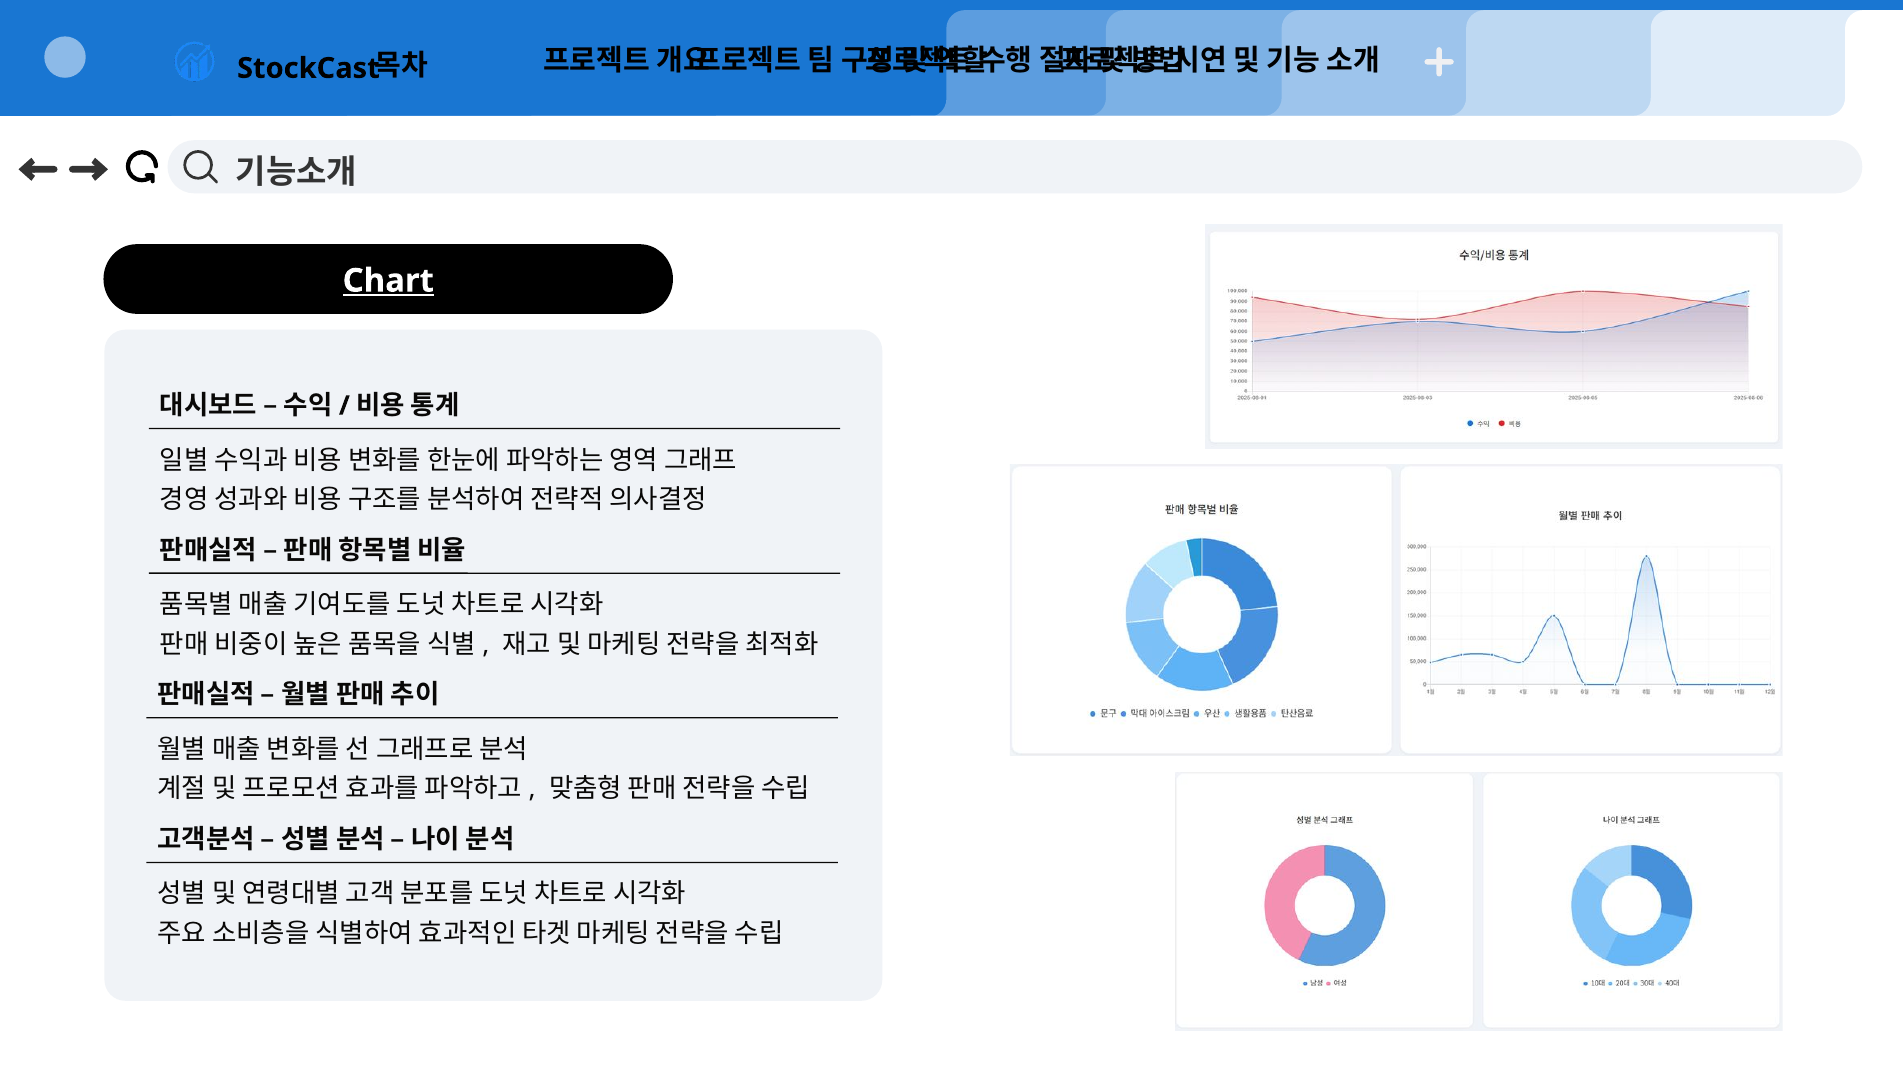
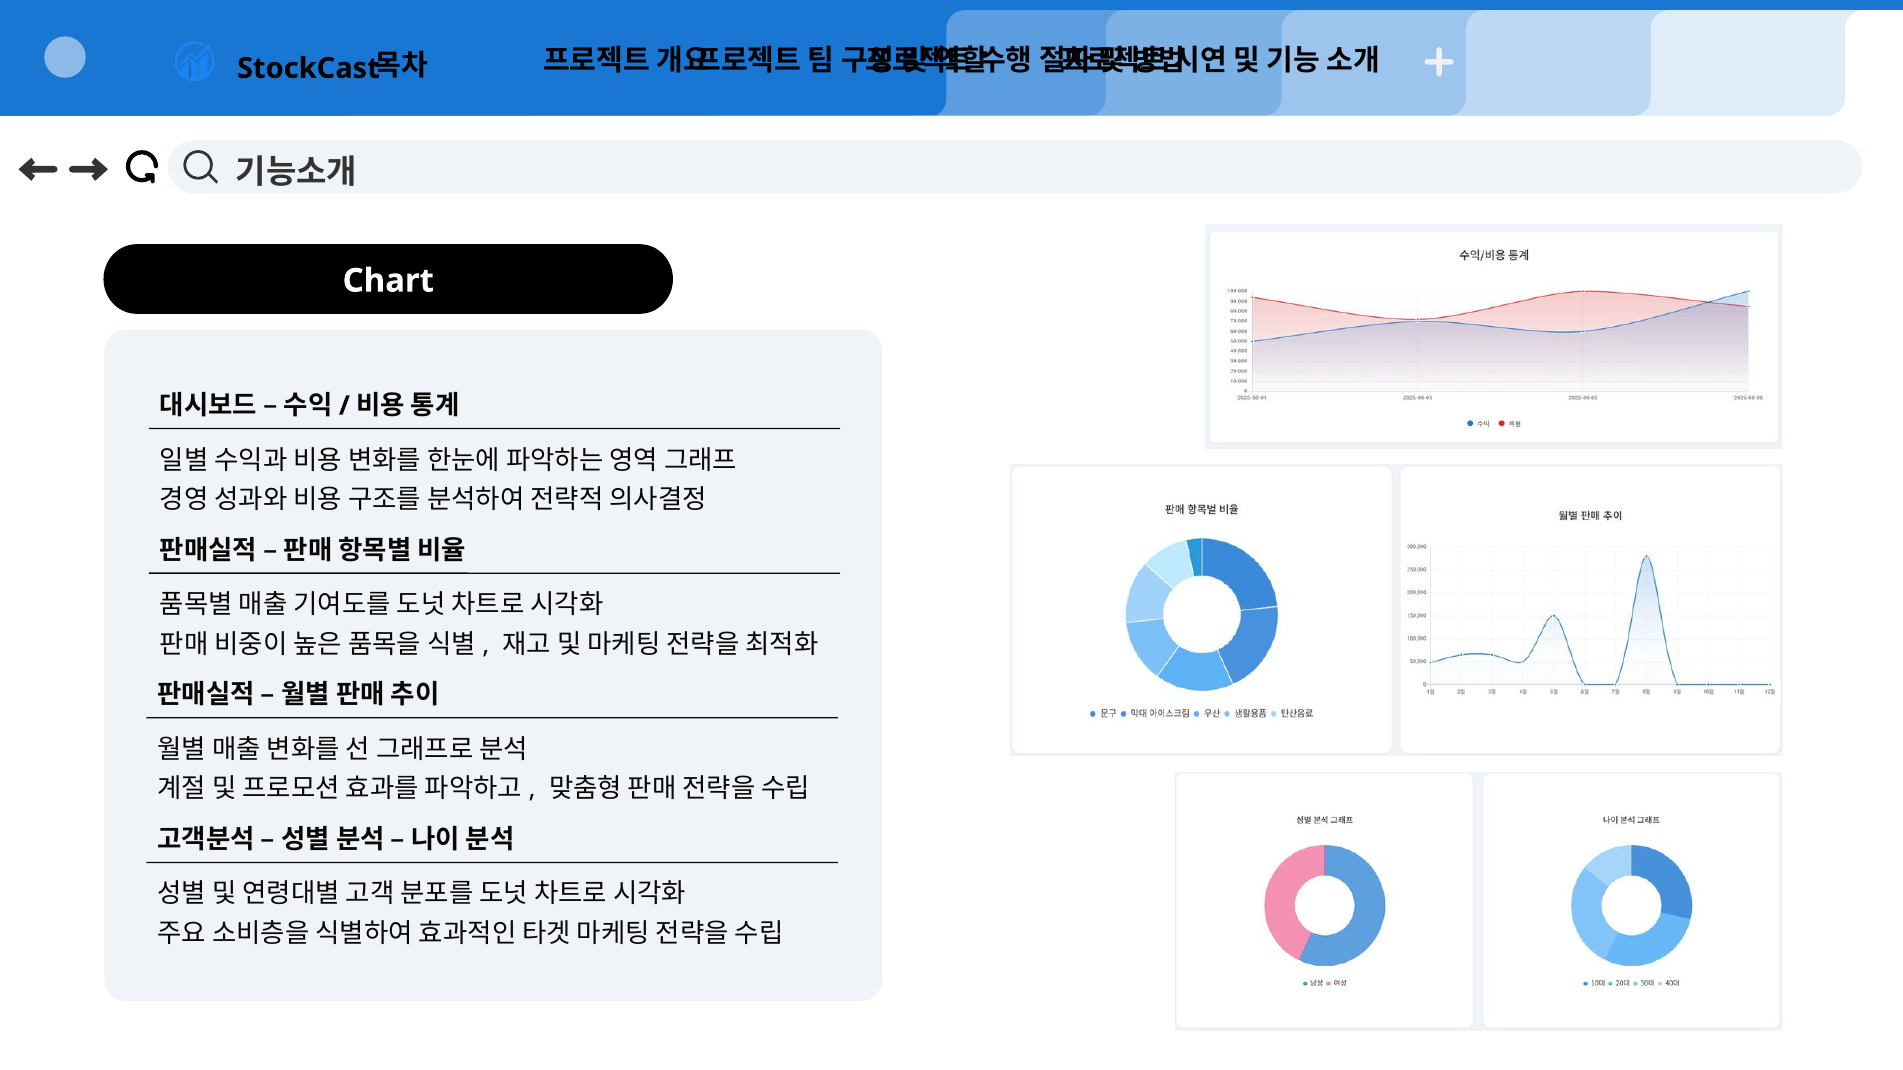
Chart underline: present -> none (388, 281)
